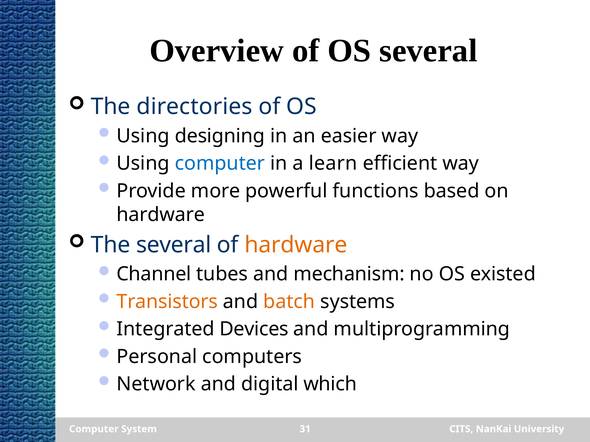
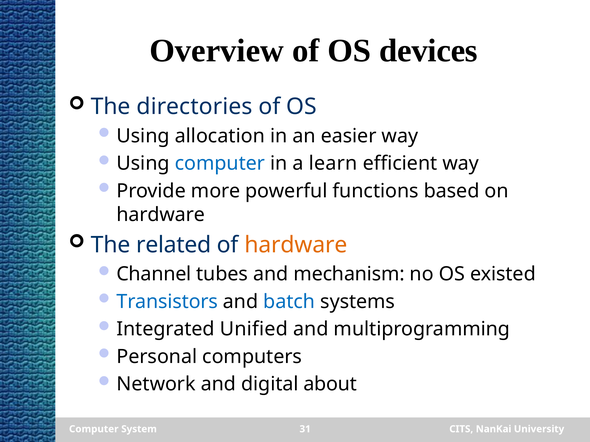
OS several: several -> devices (428, 51)
designing: designing -> allocation (220, 136)
The several: several -> related (174, 245)
Transistors colour: orange -> blue (167, 302)
batch colour: orange -> blue (289, 302)
Devices: Devices -> Unified (254, 329)
which: which -> about (330, 385)
